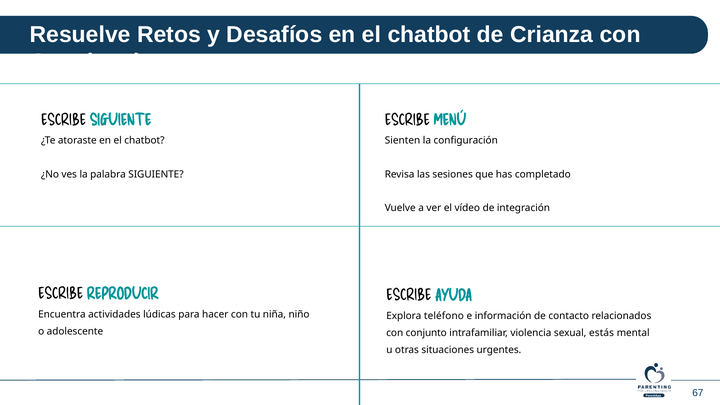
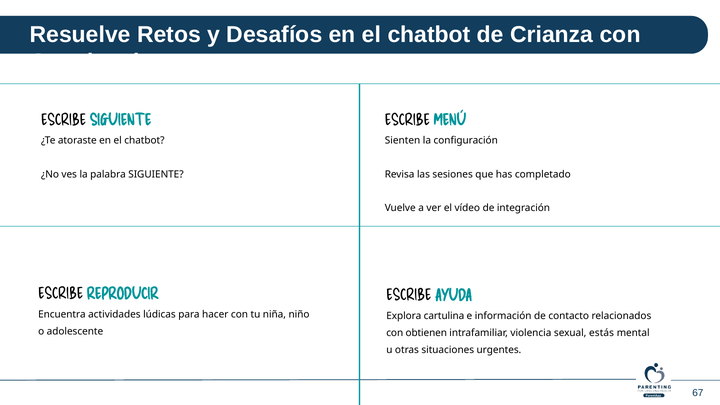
teléfono: teléfono -> cartulina (444, 316)
conjunto: conjunto -> obtienen (426, 333)
